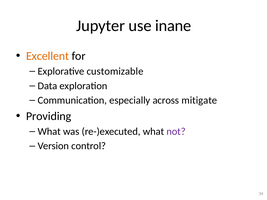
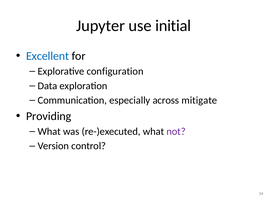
inane: inane -> initial (173, 26)
Excellent colour: orange -> blue (48, 56)
customizable: customizable -> configuration (115, 71)
